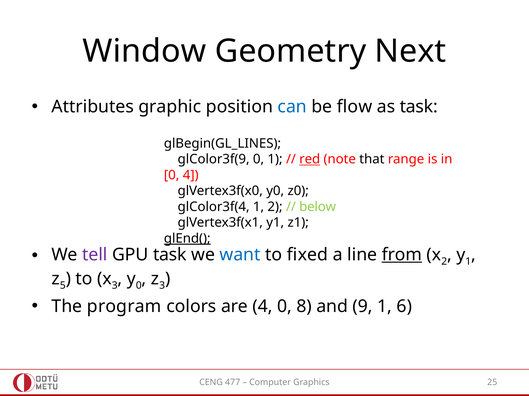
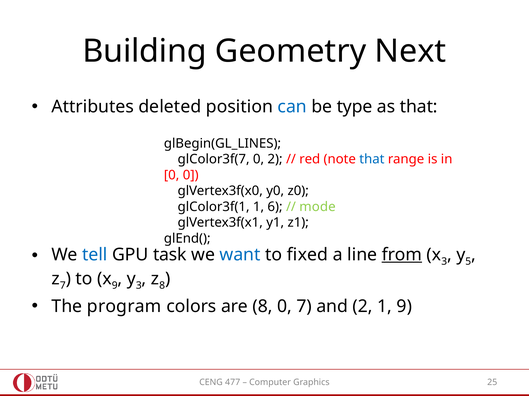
Window: Window -> Building (145, 51)
graphic: graphic -> deleted (170, 107)
flow: flow -> type (355, 107)
as task: task -> that (419, 107)
glColor3f(9: glColor3f(9 -> glColor3f(7 (214, 160)
0 1: 1 -> 2 (275, 160)
red underline: present -> none (310, 160)
that colour: black -> blue (372, 160)
0 4: 4 -> 0 (191, 175)
glColor3f(4: glColor3f(4 -> glColor3f(1 (214, 207)
1 2: 2 -> 6 (275, 207)
below: below -> mode (317, 207)
glEnd( underline: present -> none (187, 239)
tell colour: purple -> blue (95, 255)
2: 2 -> 3 (444, 262)
1: 1 -> 5 (468, 262)
5: 5 -> 7 (63, 286)
3: 3 -> 9 (115, 286)
0: 0 -> 3 (139, 286)
3: 3 -> 8 (162, 286)
are 4: 4 -> 8 (262, 307)
0 8: 8 -> 7 (304, 307)
and 9: 9 -> 2 (363, 307)
1 6: 6 -> 9 (404, 307)
